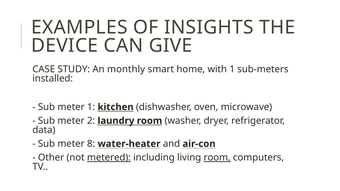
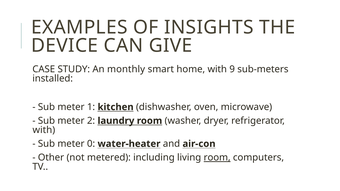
with 1: 1 -> 9 (232, 69)
data: data -> with (44, 130)
8: 8 -> 0 (91, 144)
metered underline: present -> none (109, 158)
